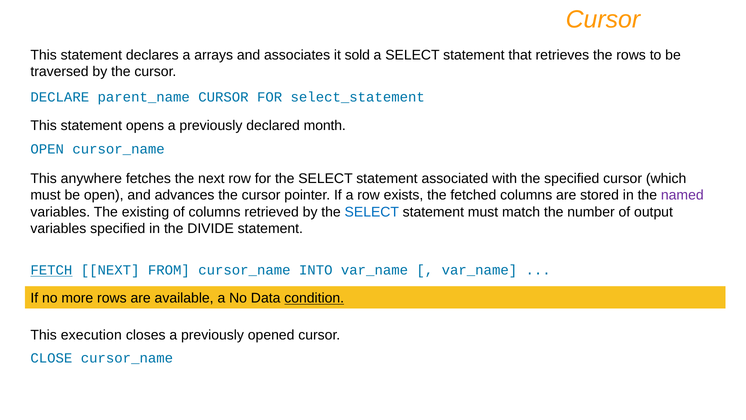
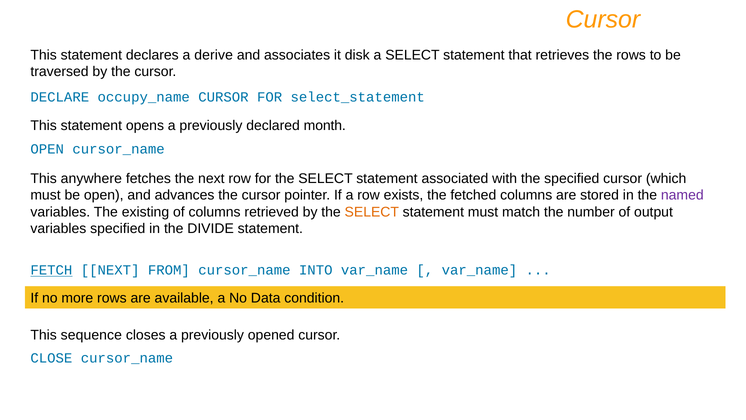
arrays: arrays -> derive (214, 55)
sold: sold -> disk (357, 55)
parent_name: parent_name -> occupy_name (144, 97)
SELECT colour: blue -> orange (372, 212)
condition underline: present -> none (314, 298)
execution: execution -> sequence (91, 335)
